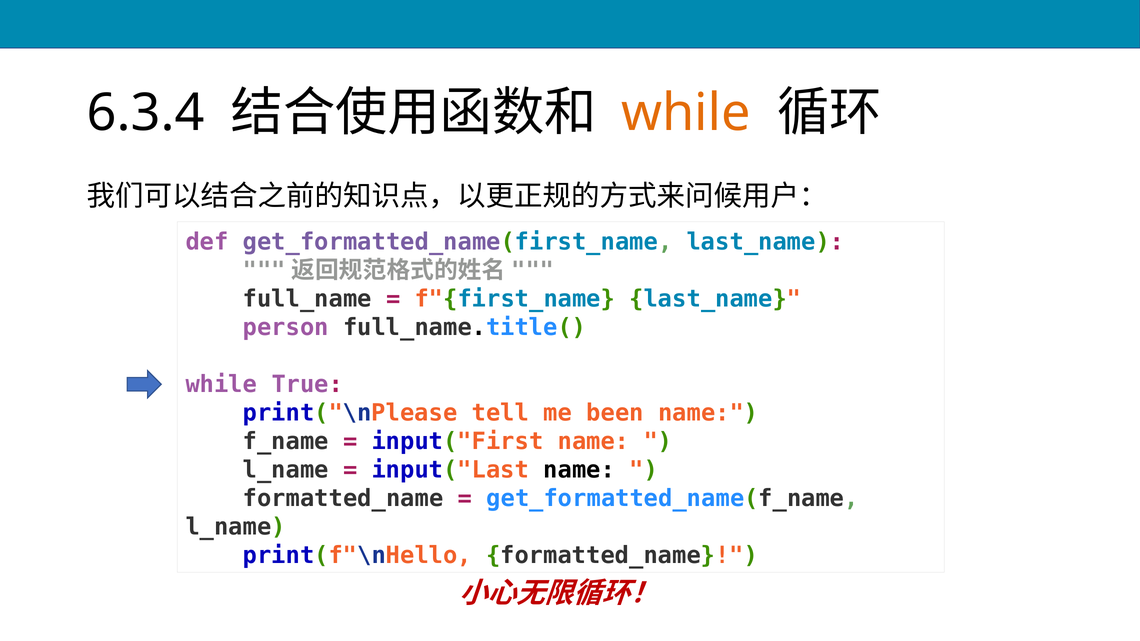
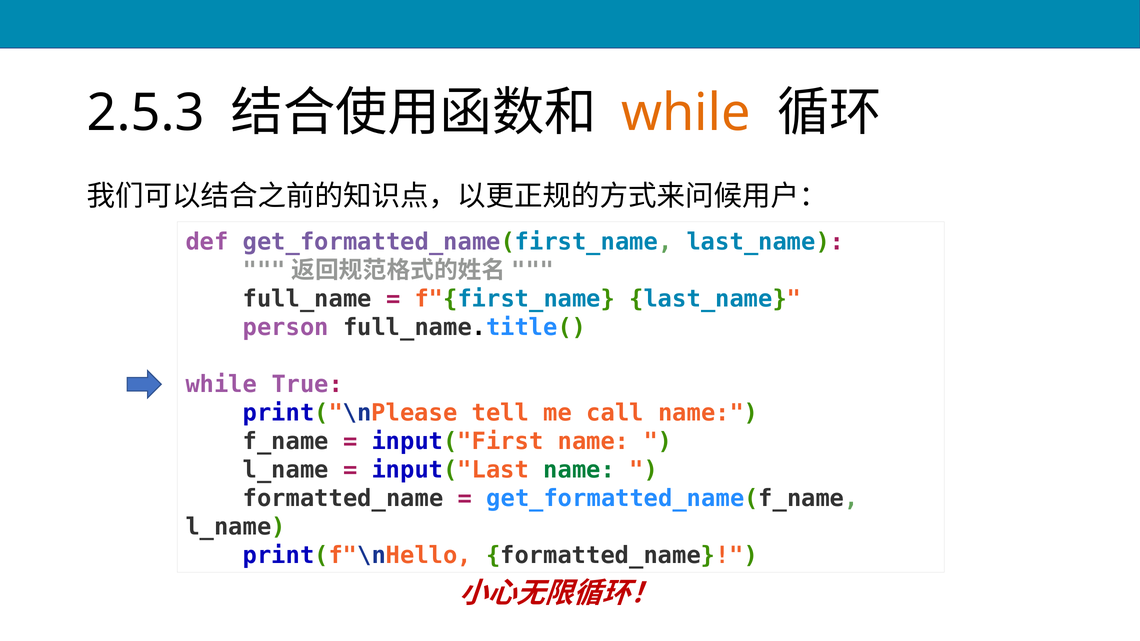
6.3.4: 6.3.4 -> 2.5.3 (146, 113)
been: been -> call (615, 413)
name colour: black -> green (579, 470)
